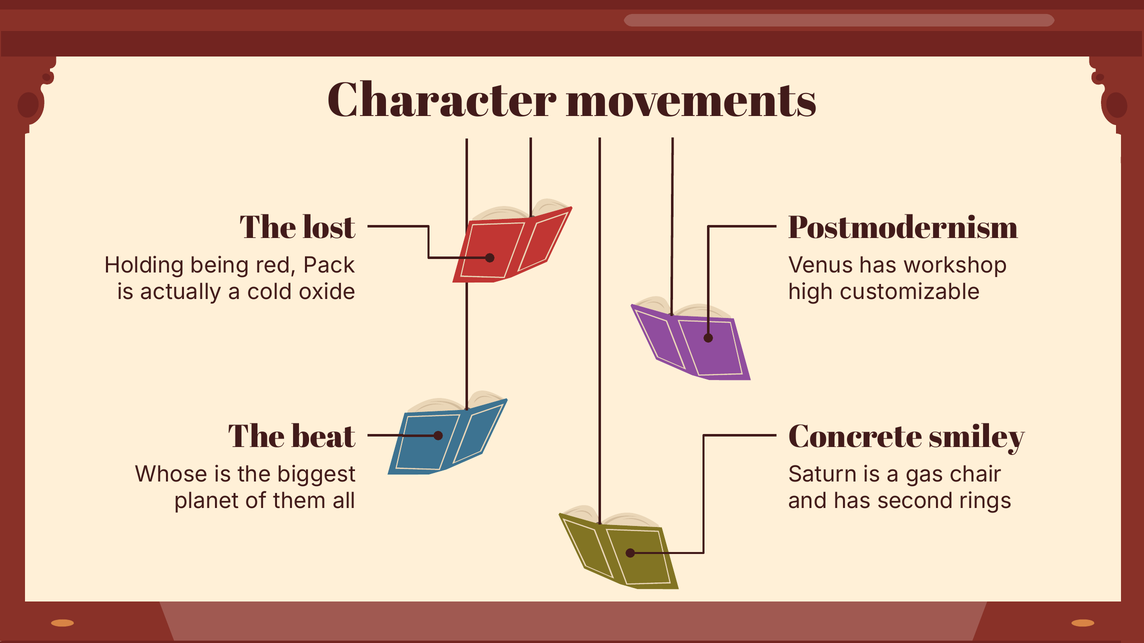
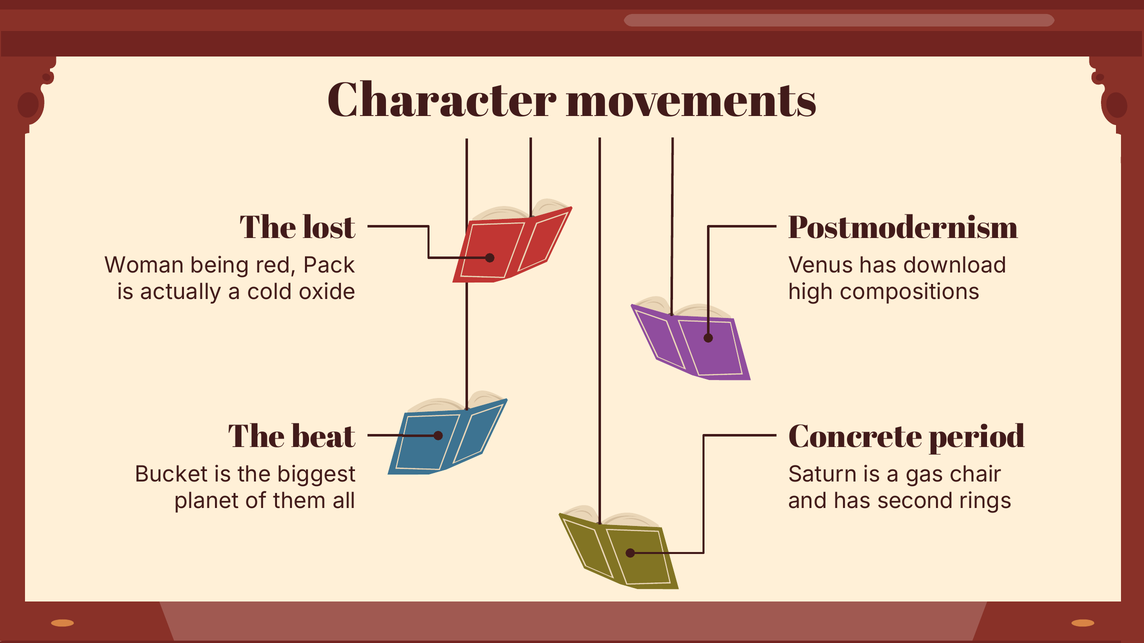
Holding: Holding -> Woman (144, 266)
workshop: workshop -> download (955, 266)
customizable: customizable -> compositions (910, 292)
smiley: smiley -> period (977, 437)
Whose: Whose -> Bucket (171, 475)
